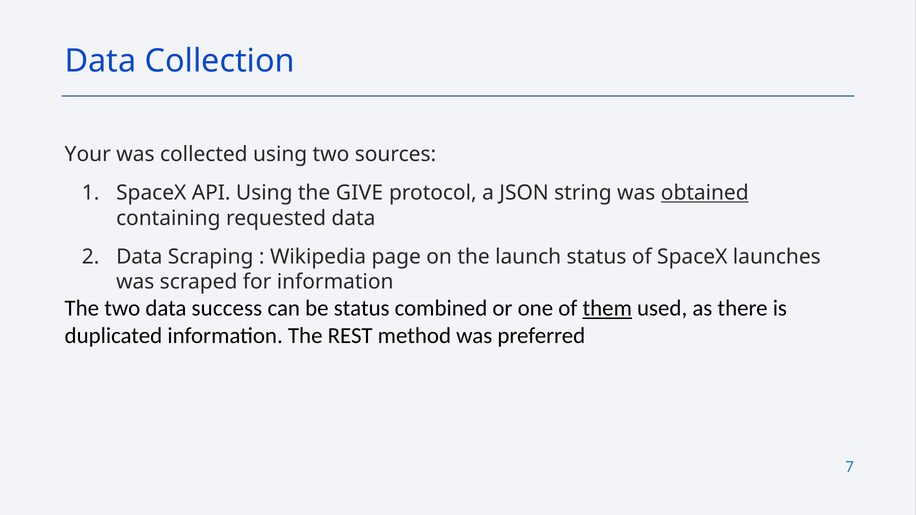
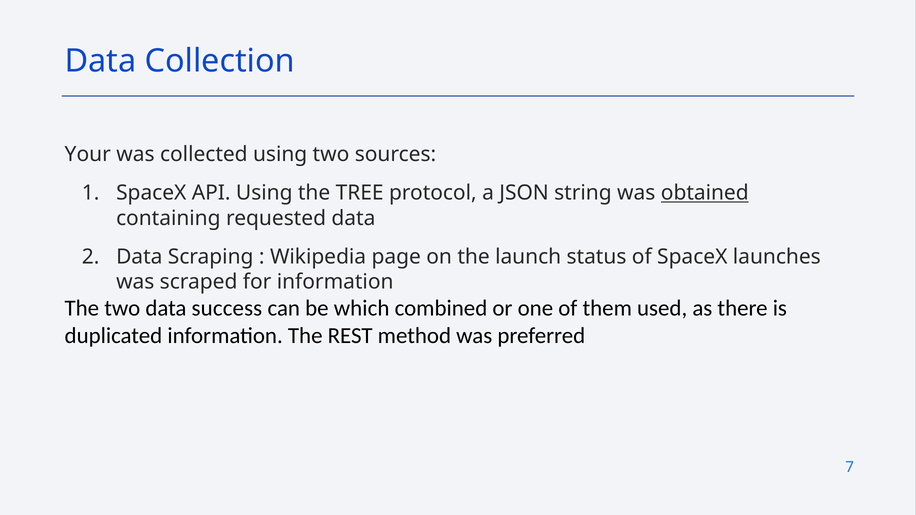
GIVE: GIVE -> TREE (360, 193)
be status: status -> which (362, 309)
them underline: present -> none (607, 309)
